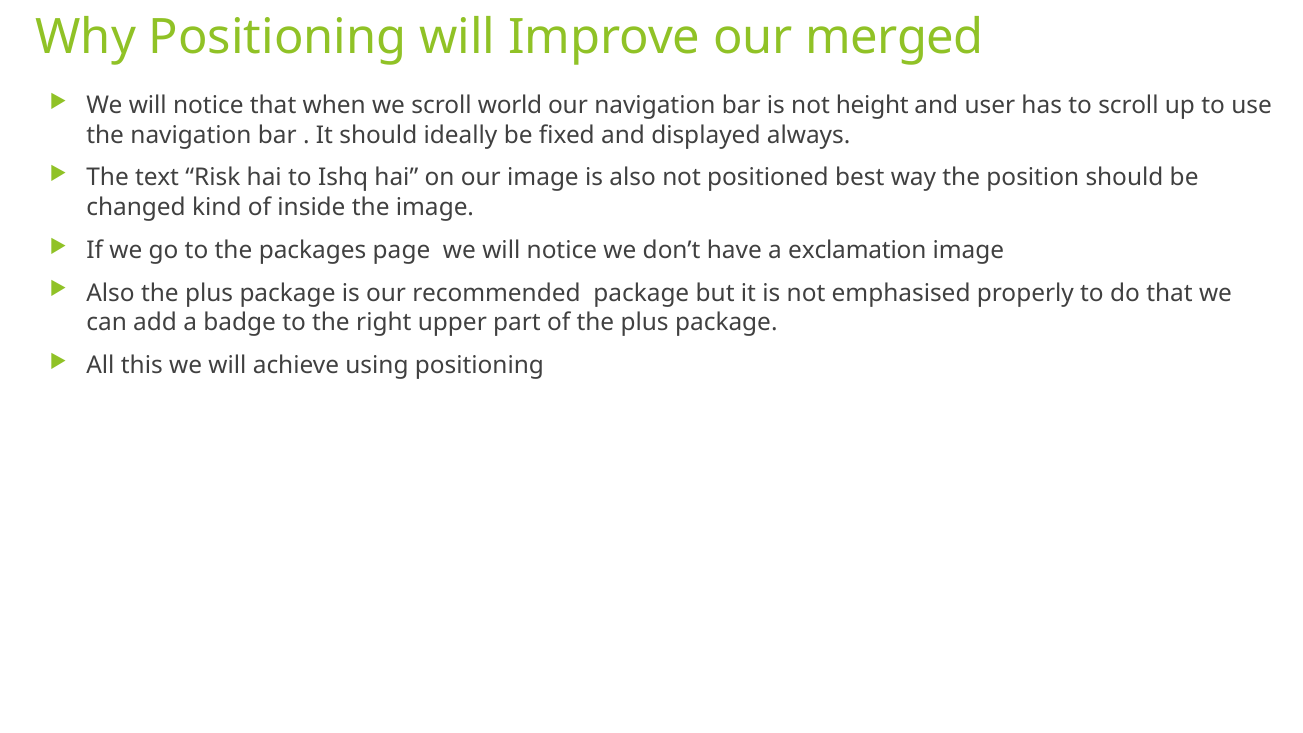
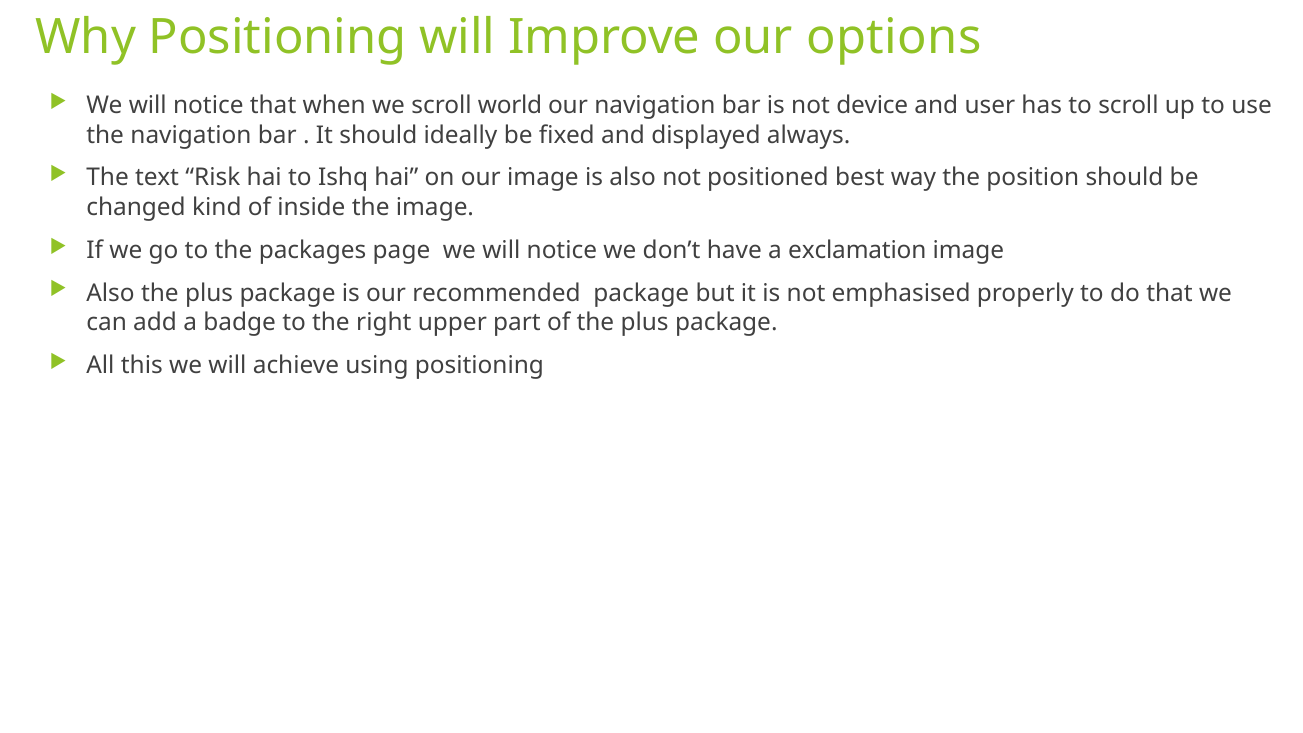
merged: merged -> options (894, 38)
height: height -> device (872, 106)
